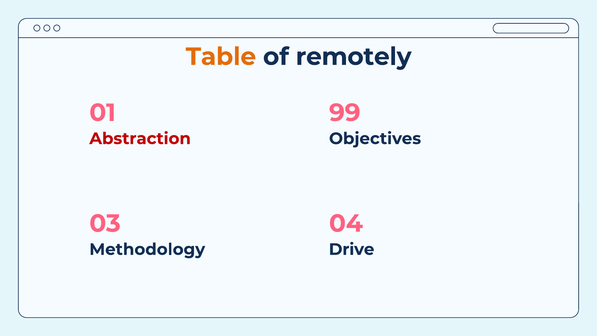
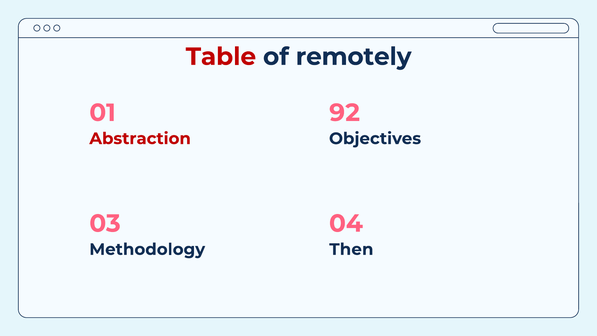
Table colour: orange -> red (221, 57)
99: 99 -> 92 (345, 113)
Drive: Drive -> Then (351, 249)
